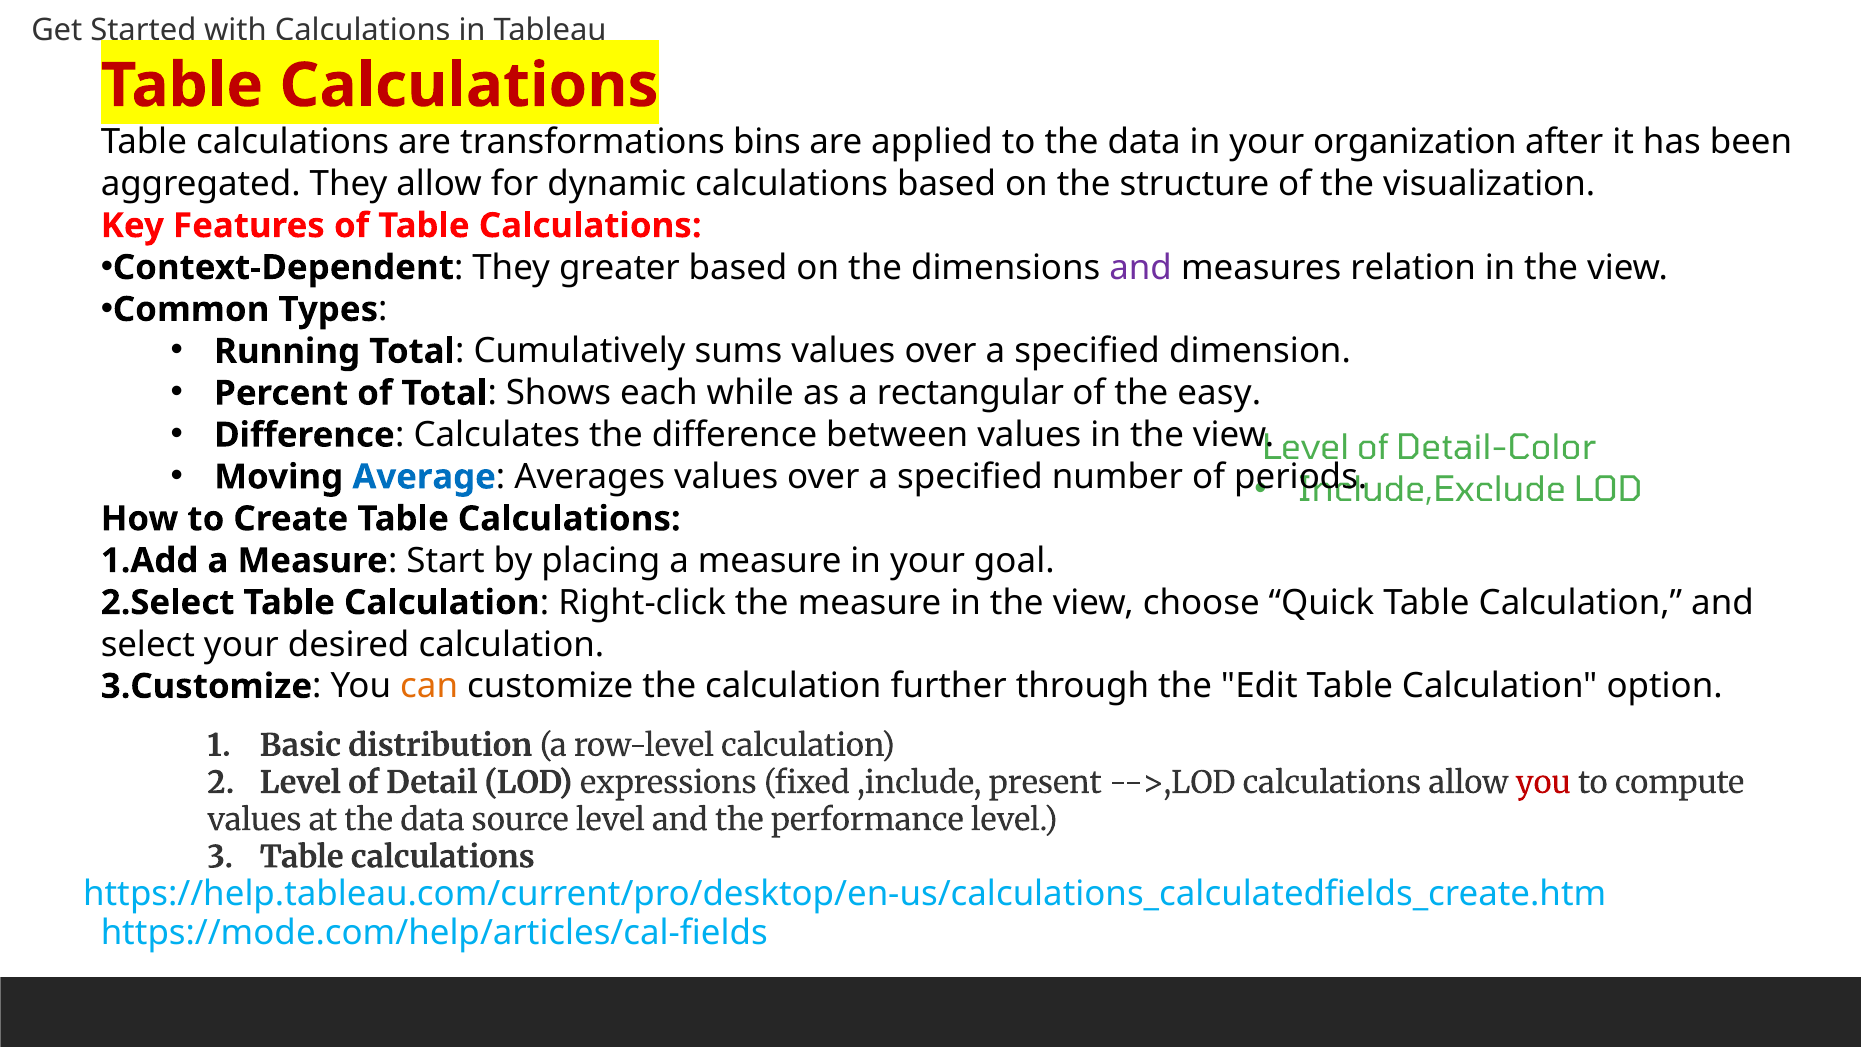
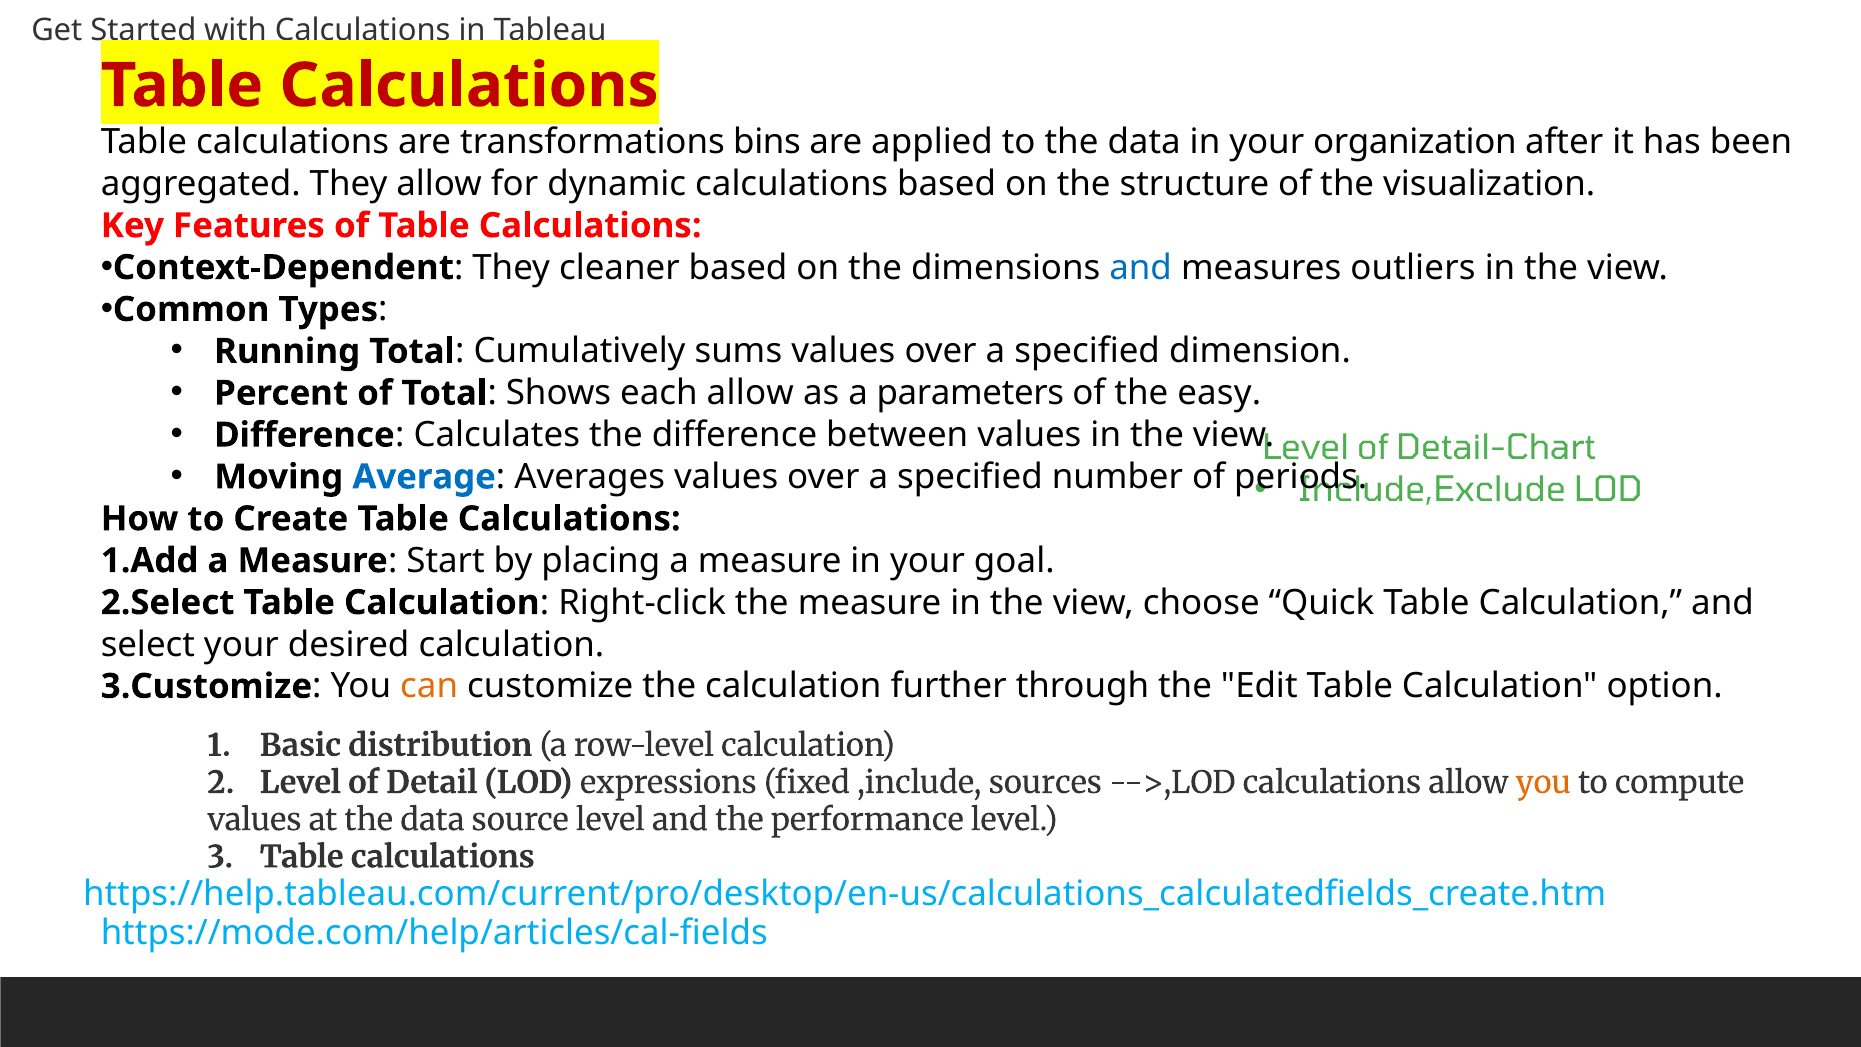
greater: greater -> cleaner (619, 268)
and colour: purple -> blue (1141, 268)
relation: relation -> outliers (1413, 268)
each while: while -> allow (750, 393)
rectangular: rectangular -> parameters (970, 393)
Detail-Color: Detail-Color -> Detail-Chart (1496, 448)
present: present -> sources (1045, 783)
you colour: red -> orange (1543, 783)
